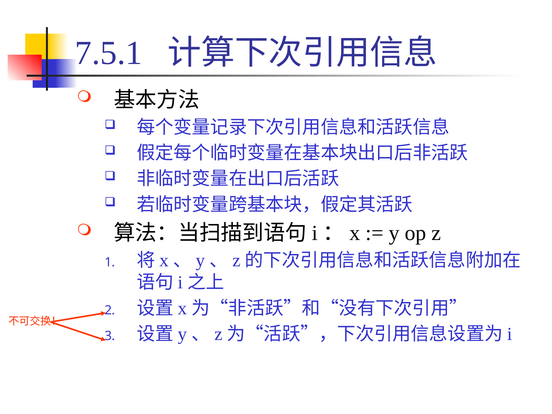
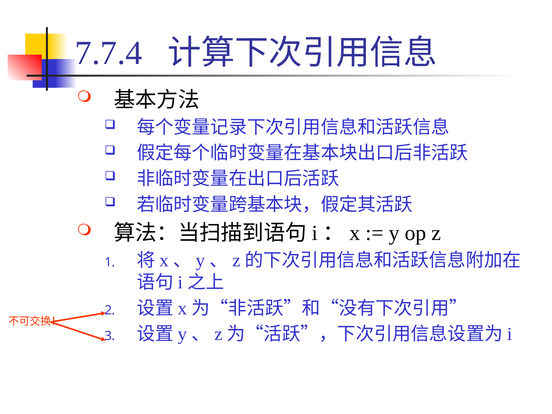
7.5.1: 7.5.1 -> 7.7.4 (109, 53)
